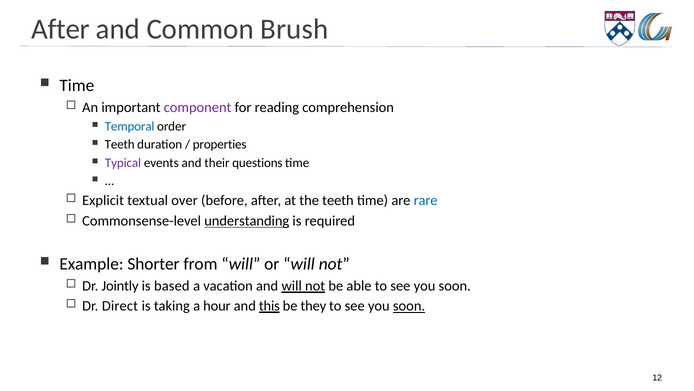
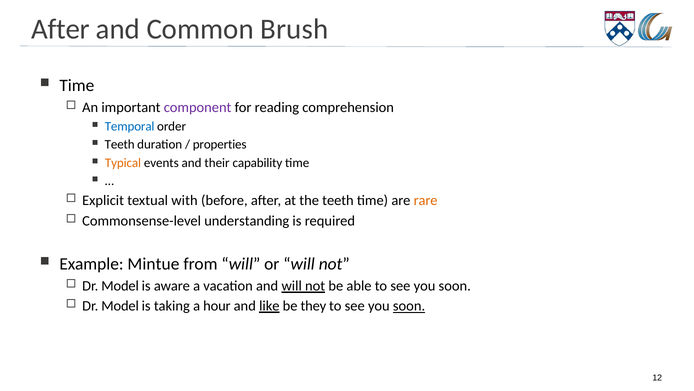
Typical colour: purple -> orange (123, 163)
questions: questions -> capability (257, 163)
over: over -> with (184, 200)
rare colour: blue -> orange (426, 200)
understanding underline: present -> none (247, 221)
Shorter: Shorter -> Mintue (153, 264)
Jointly: Jointly -> Model (120, 285)
based: based -> aware (172, 285)
Direct: Direct -> Model (120, 306)
this: this -> like (269, 306)
